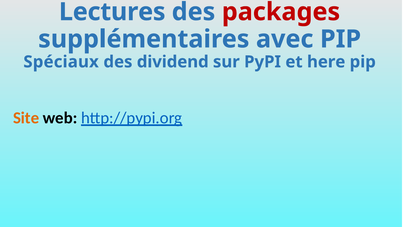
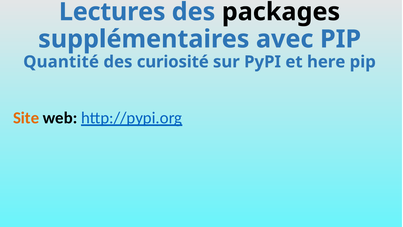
packages colour: red -> black (281, 12)
Spéciaux: Spéciaux -> Quantité (61, 62)
dividend: dividend -> curiosité (173, 62)
